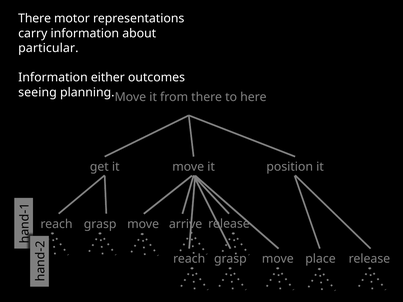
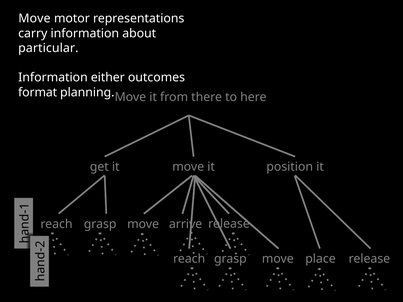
There: There -> Move (34, 19)
seeing: seeing -> format (38, 92)
